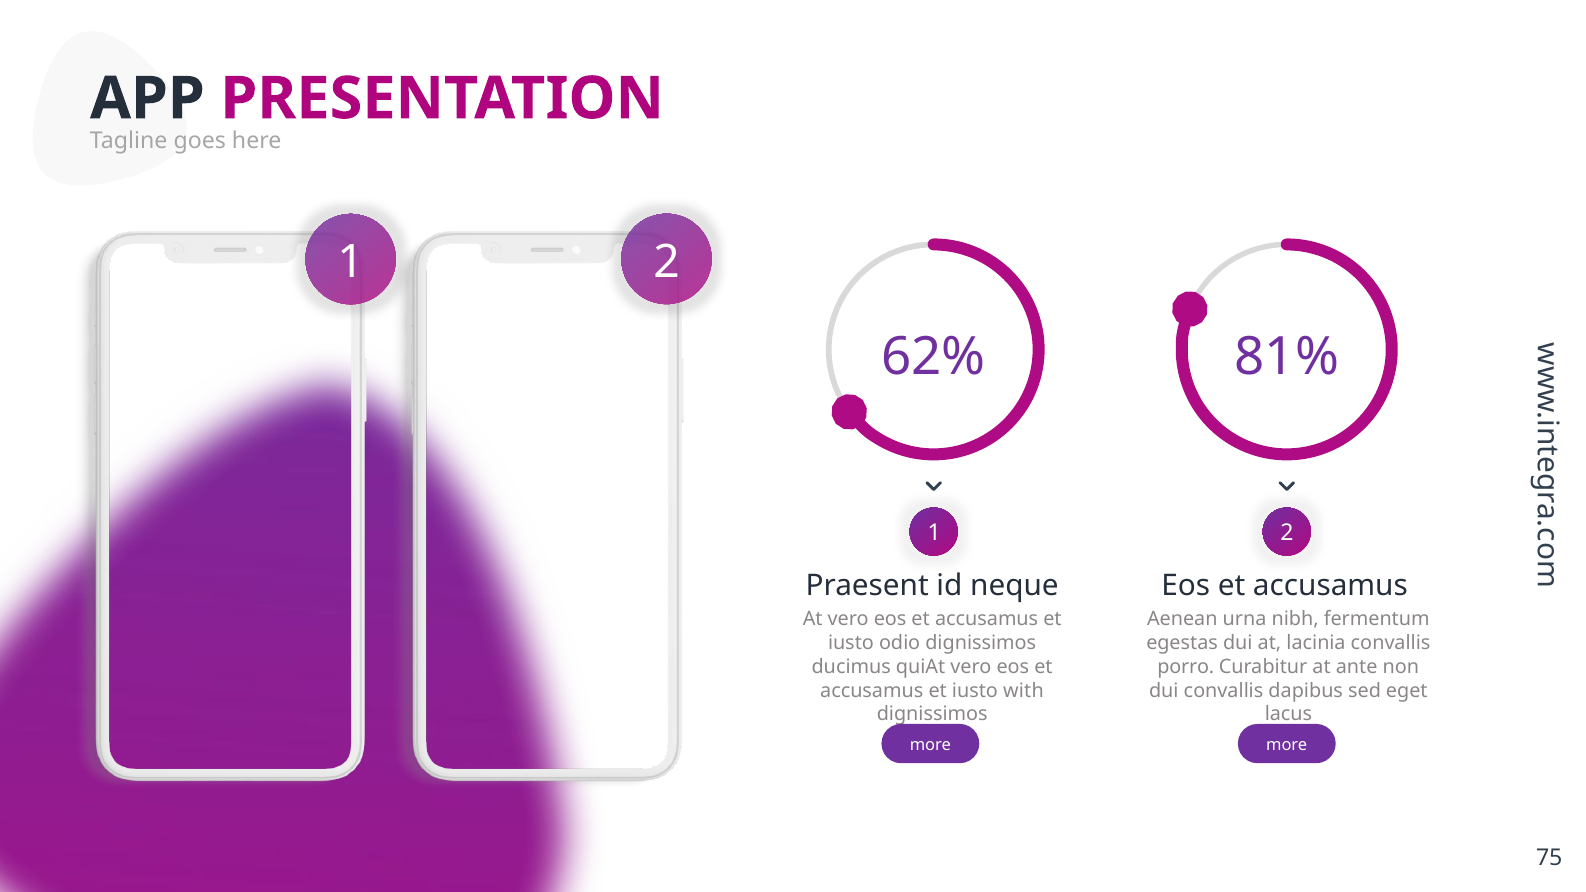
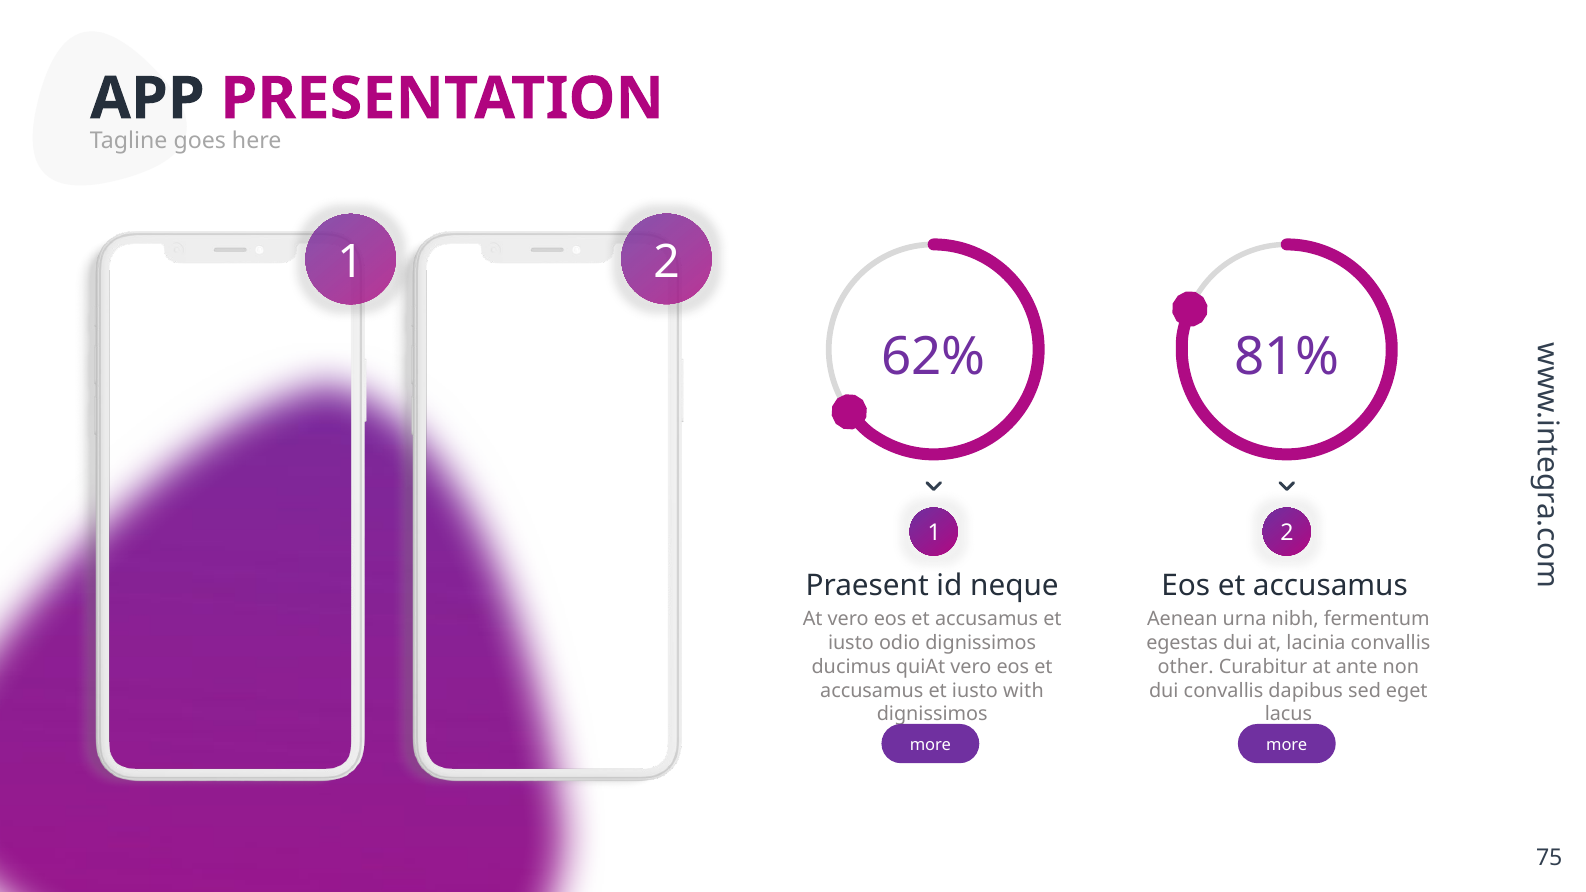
porro: porro -> other (1186, 667)
